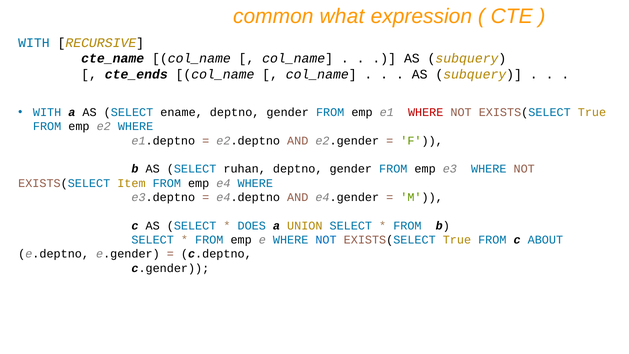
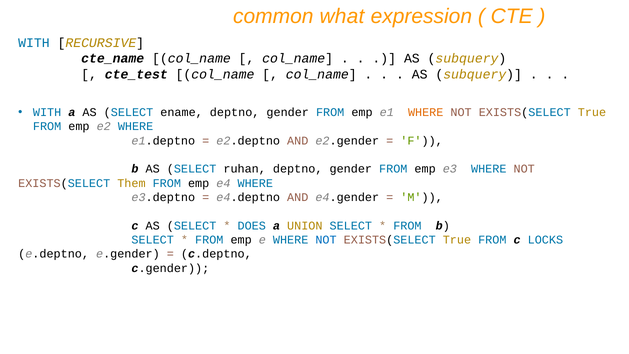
cte_ends: cte_ends -> cte_test (136, 74)
WHERE colour: red -> orange (426, 112)
Item: Item -> Them (131, 183)
ABOUT: ABOUT -> LOCKS (545, 240)
